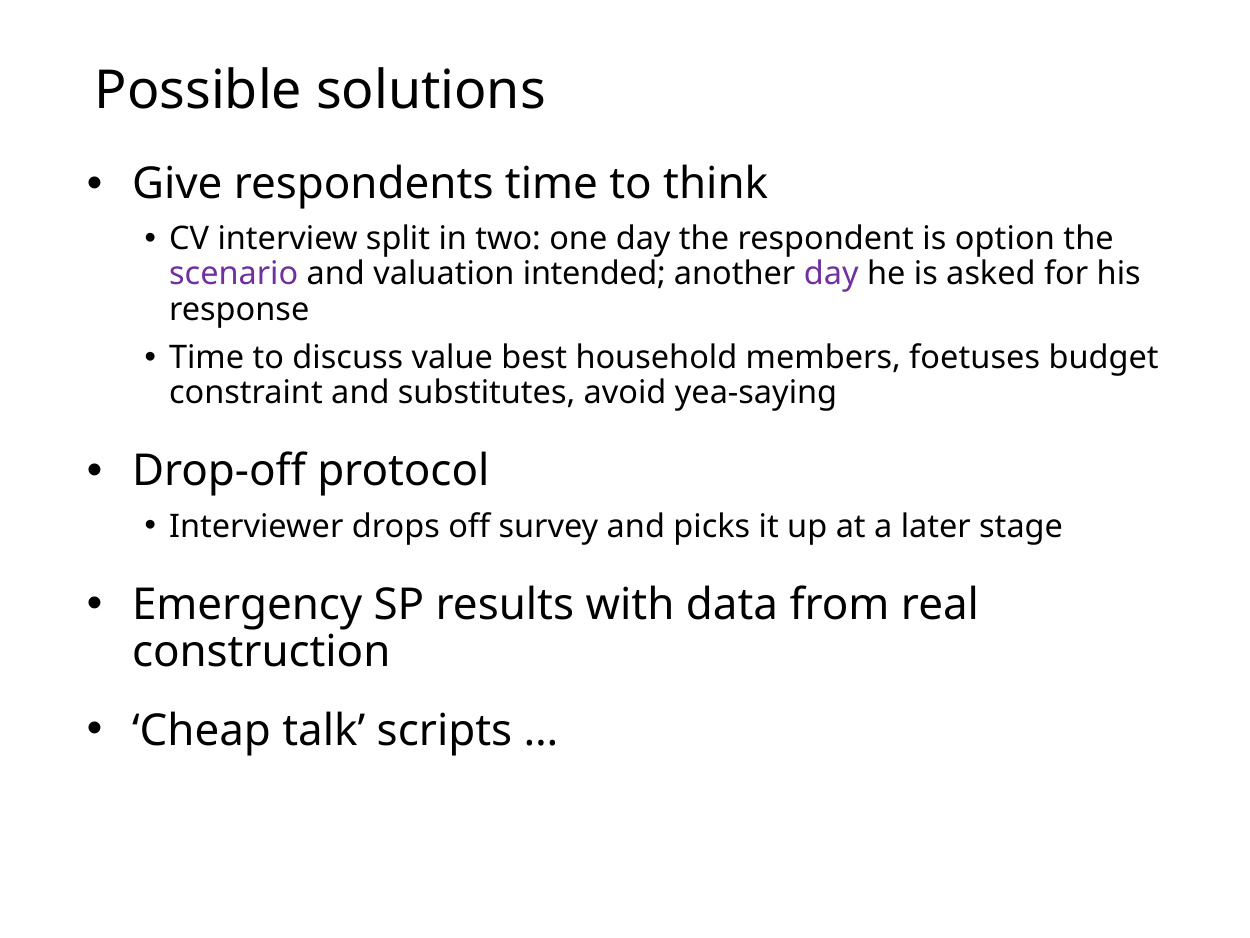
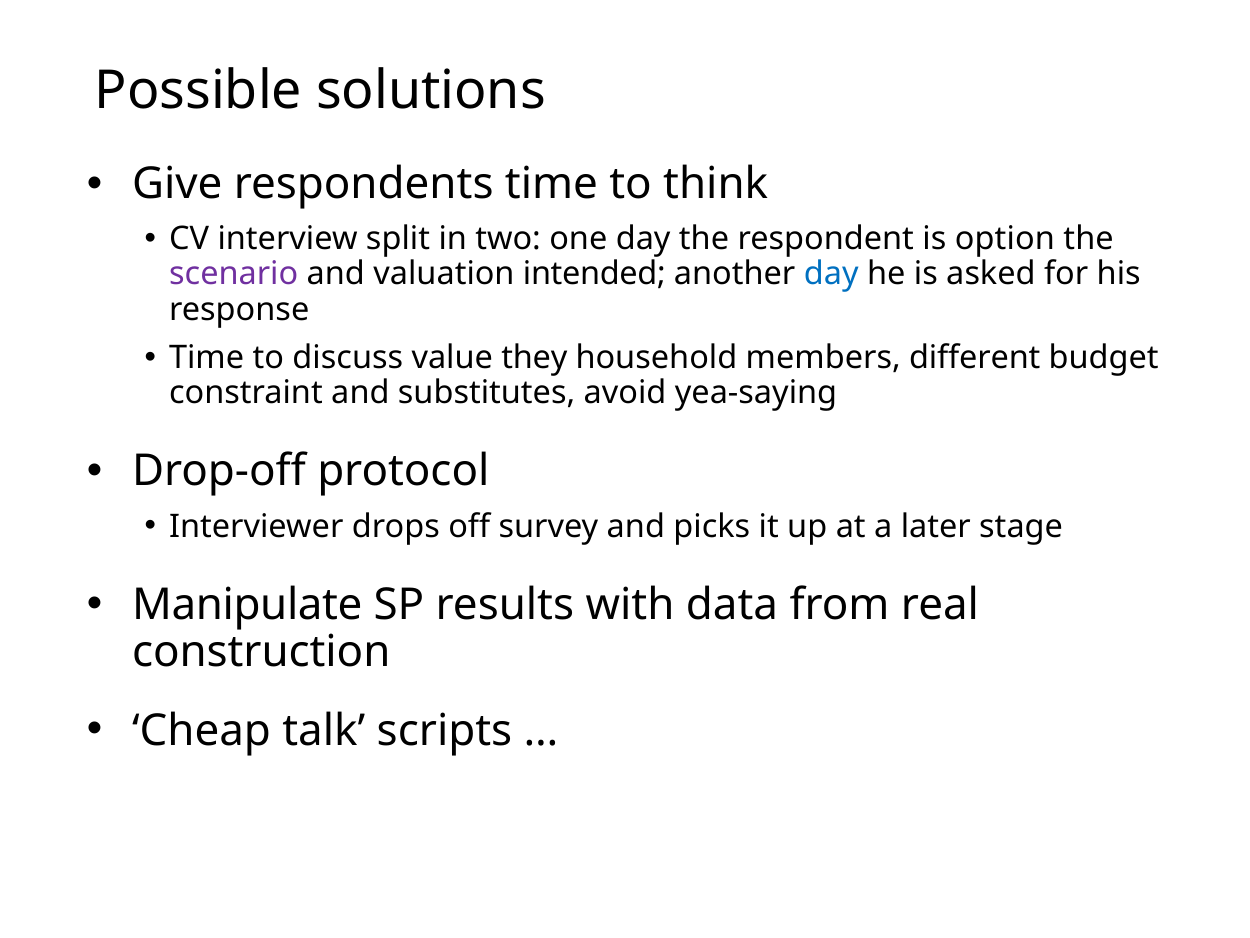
day colour: purple -> blue (831, 274)
best: best -> they (534, 358)
foetuses: foetuses -> different (975, 358)
Emergency: Emergency -> Manipulate (247, 604)
